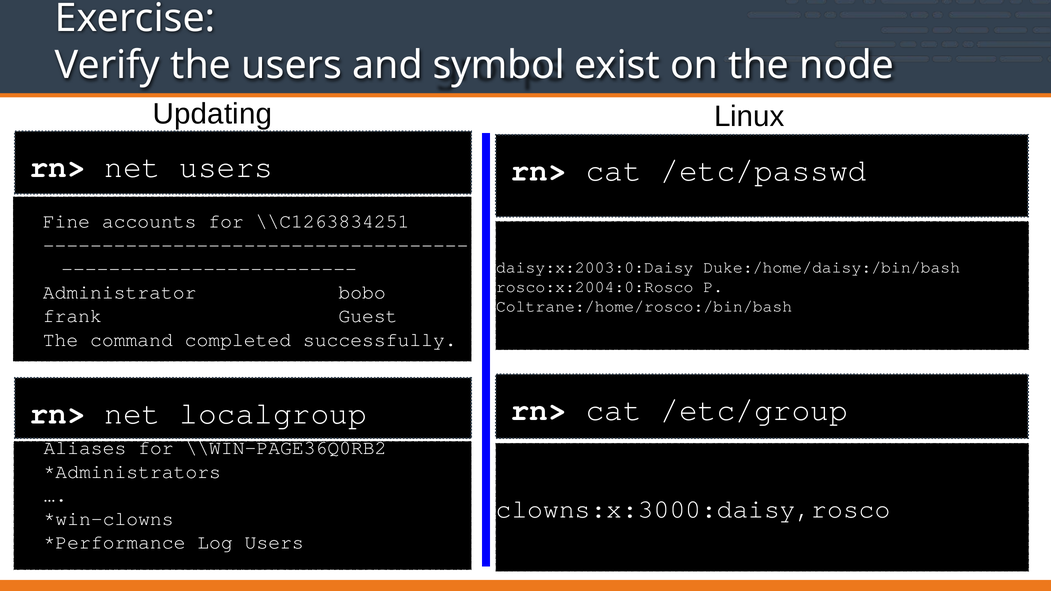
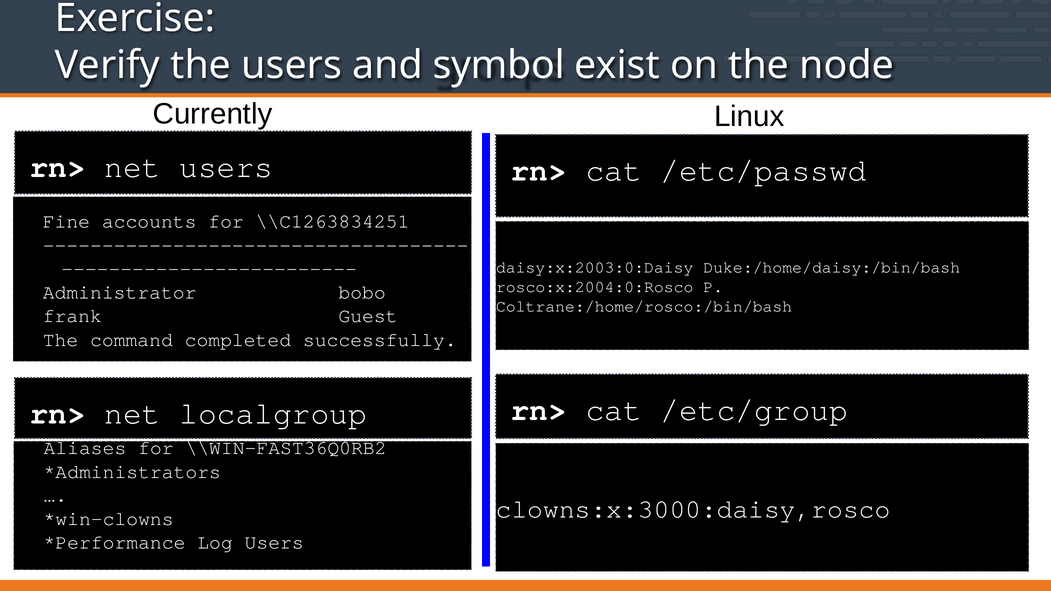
Updating: Updating -> Currently (213, 114)
\\WIN-PAGE36Q0RB2: \\WIN-PAGE36Q0RB2 -> \\WIN-FAST36Q0RB2 (286, 448)
